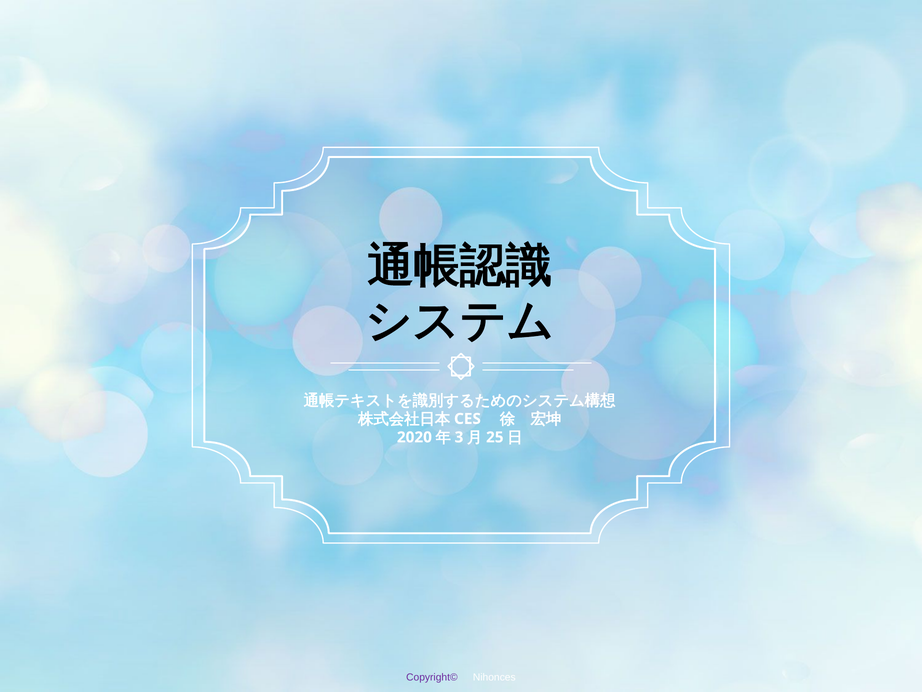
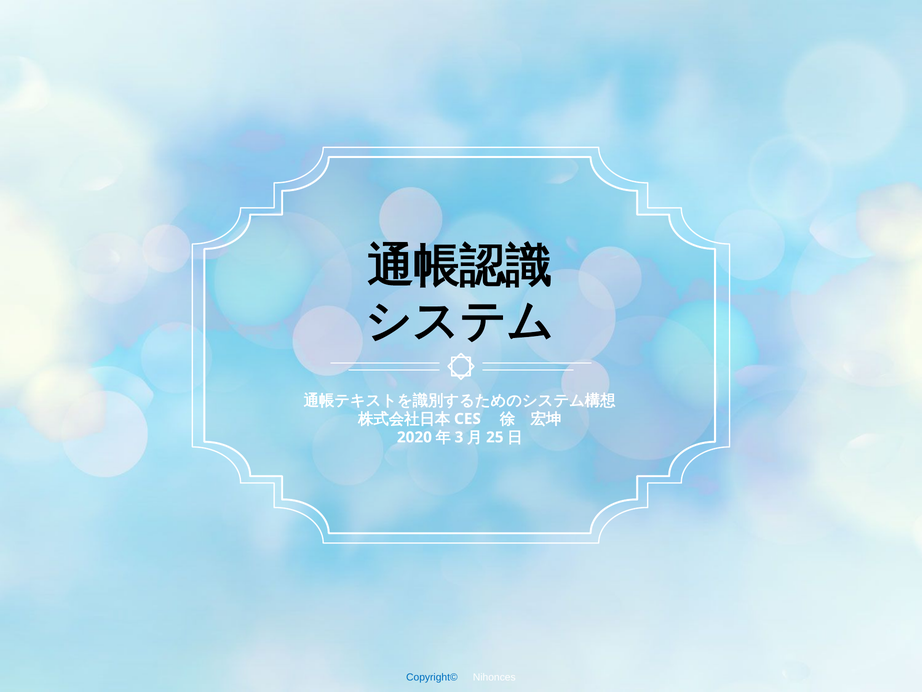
Copyright© colour: purple -> blue (432, 677)
